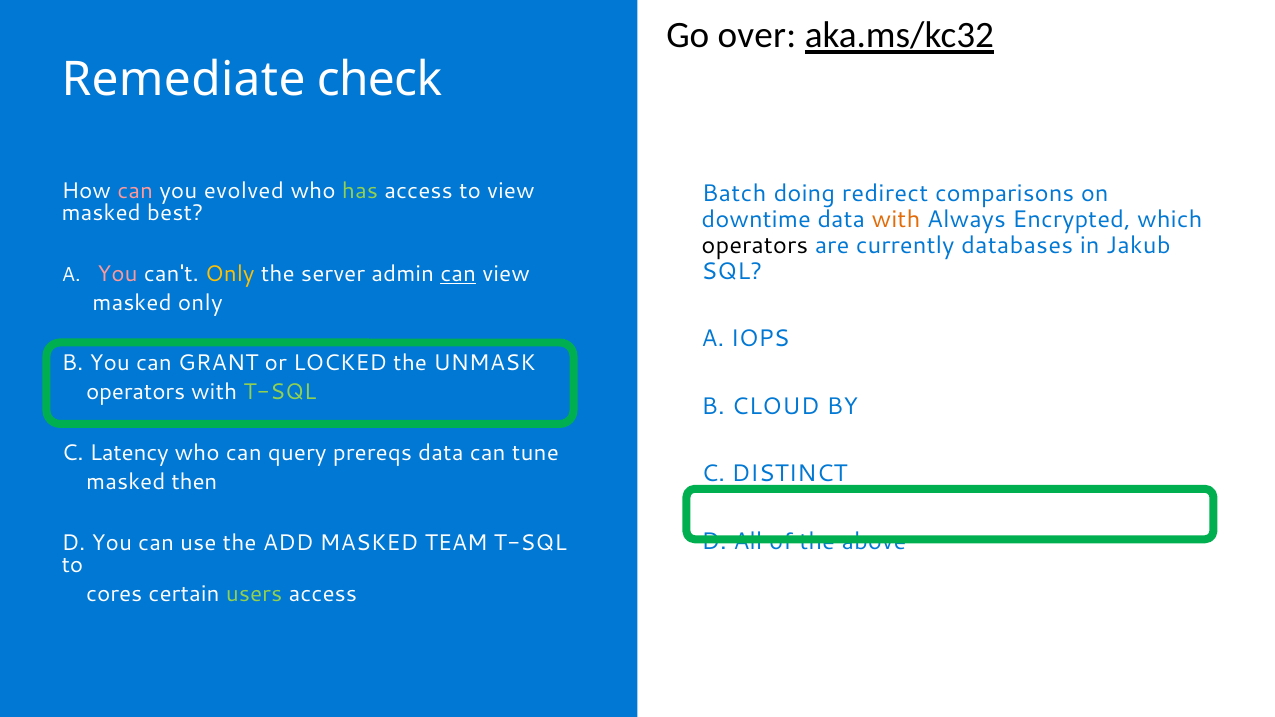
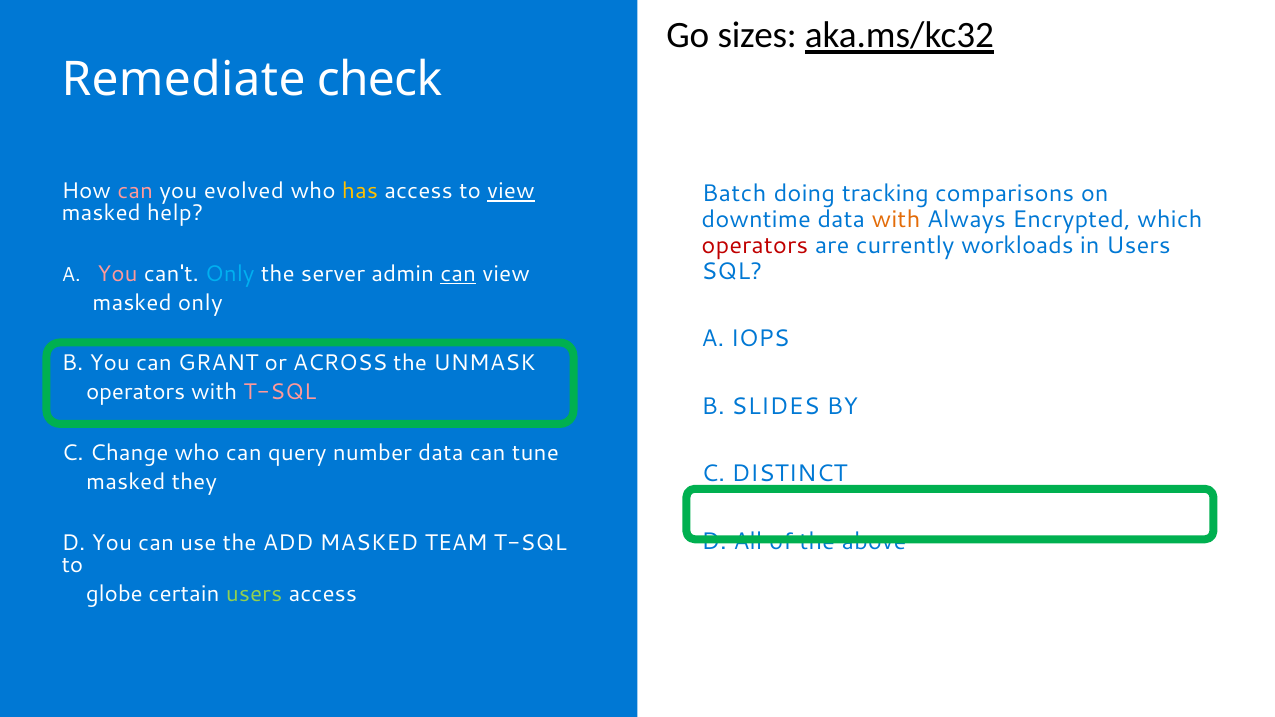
over: over -> sizes (757, 36)
has colour: light green -> yellow (360, 191)
view underline: none -> present (511, 191)
redirect: redirect -> tracking (885, 194)
best: best -> help (175, 213)
operators colour: black -> red (755, 245)
databases: databases -> workloads (1017, 245)
in Jakub: Jakub -> Users (1138, 245)
Only colour: yellow -> light blue (230, 274)
LOCKED: LOCKED -> ACROSS (340, 364)
T-SQL colour: light green -> pink (280, 393)
CLOUD: CLOUD -> SLIDES (776, 406)
Latency: Latency -> Change (129, 453)
prereqs: prereqs -> number (372, 453)
then: then -> they (194, 482)
cores: cores -> globe (114, 594)
